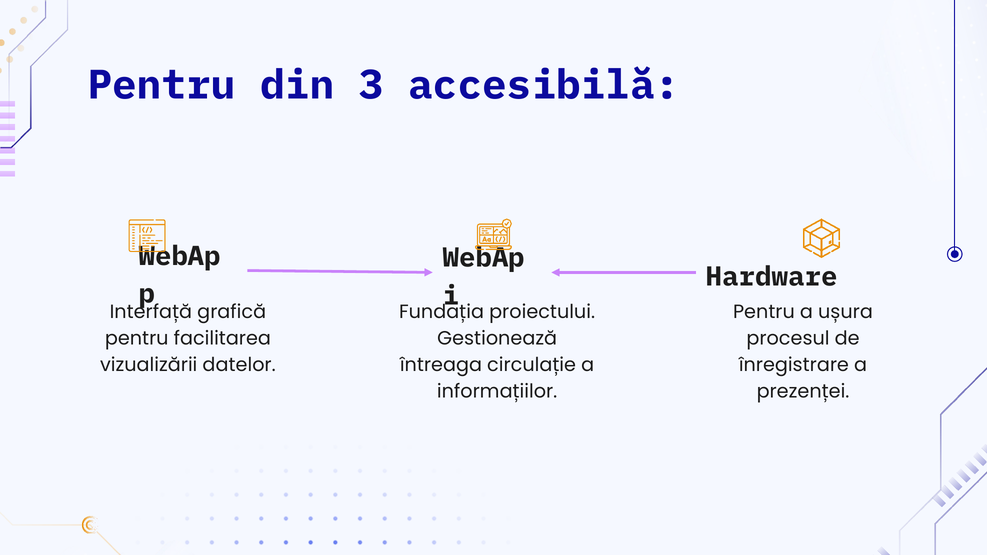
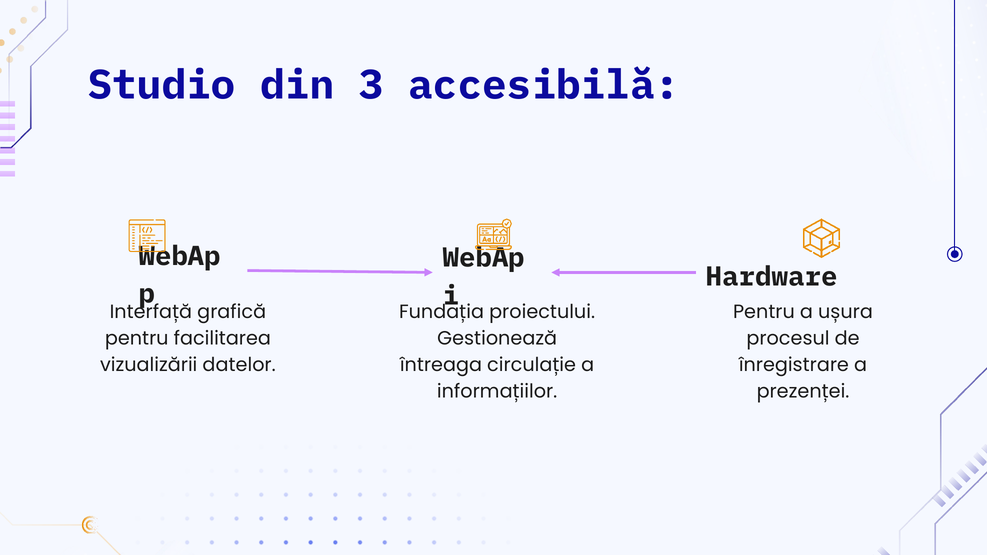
Pentru: Pentru -> Studio (162, 85)
